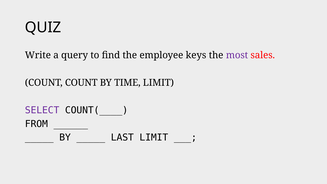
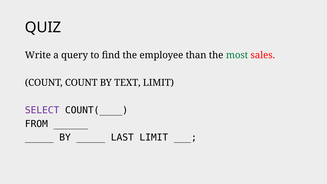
keys: keys -> than (196, 55)
most colour: purple -> green (237, 55)
TIME: TIME -> TEXT (127, 83)
